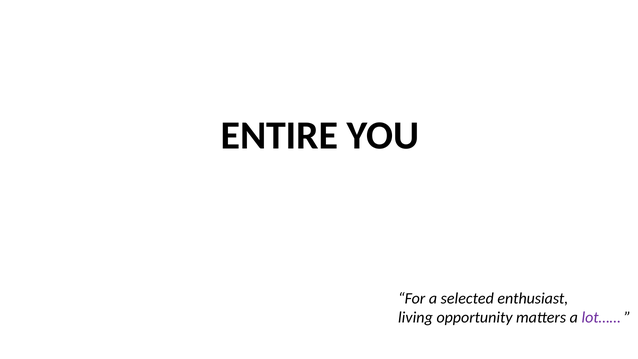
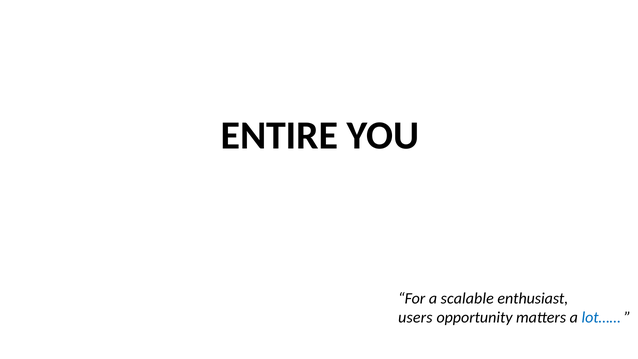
selected: selected -> scalable (467, 298)
living: living -> users (415, 318)
lot…… colour: purple -> blue (601, 318)
